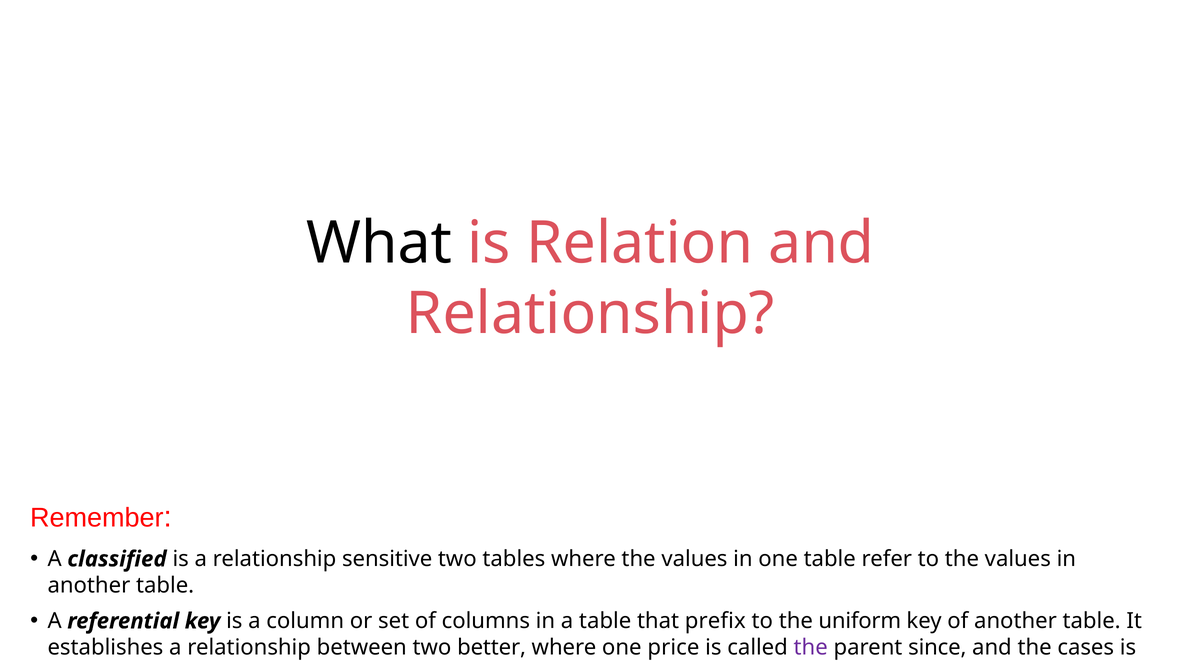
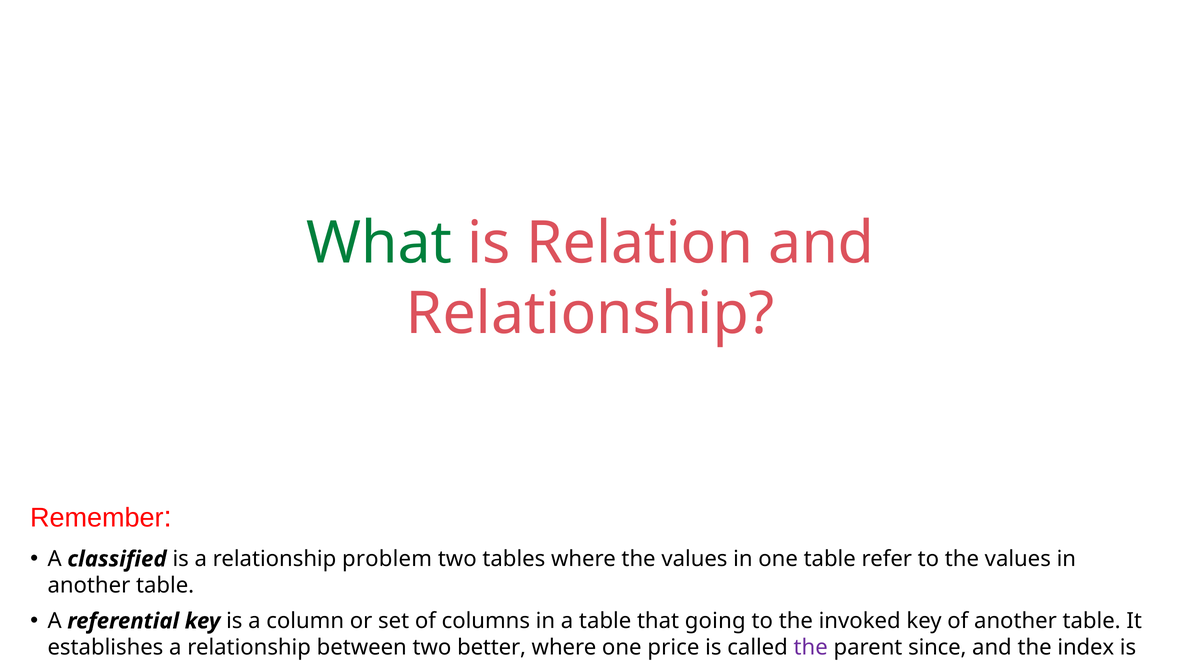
What colour: black -> green (379, 243)
sensitive: sensitive -> problem (387, 559)
prefix: prefix -> going (715, 621)
uniform: uniform -> invoked (860, 621)
cases: cases -> index (1086, 648)
